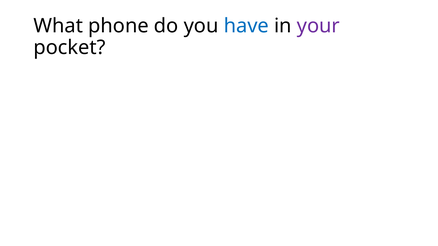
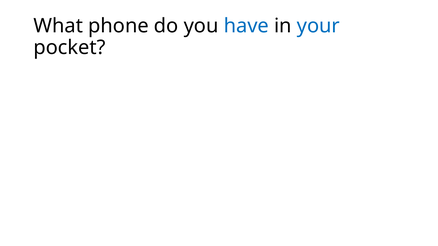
your colour: purple -> blue (318, 26)
